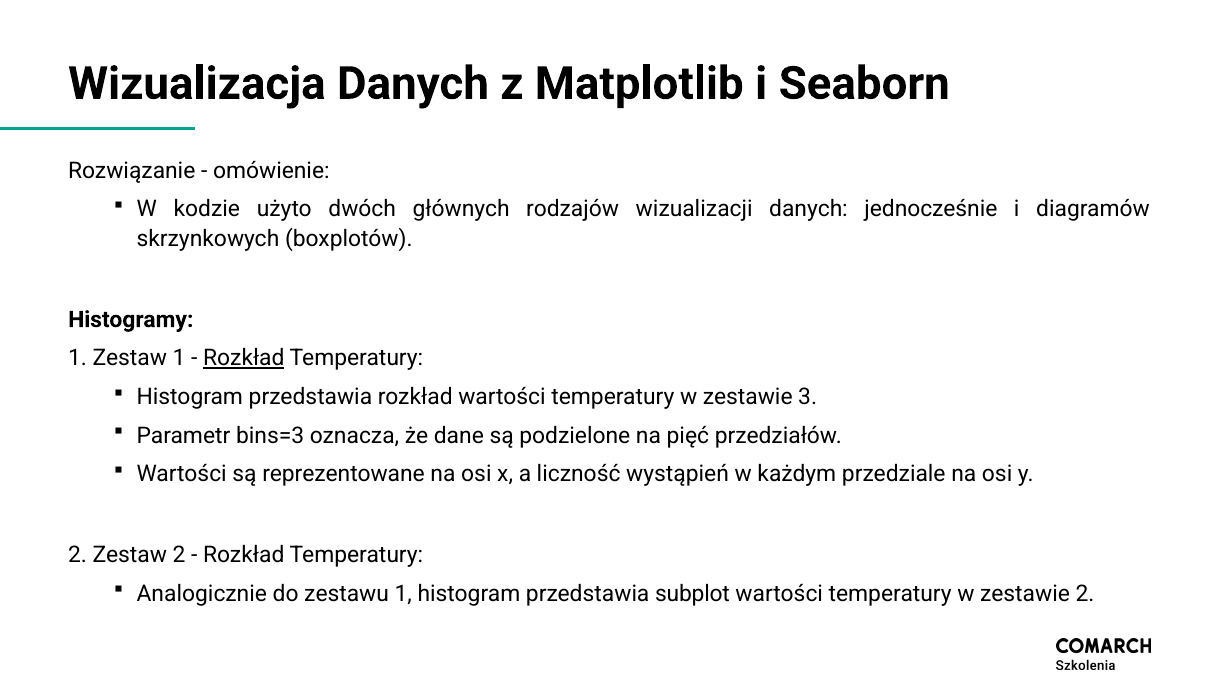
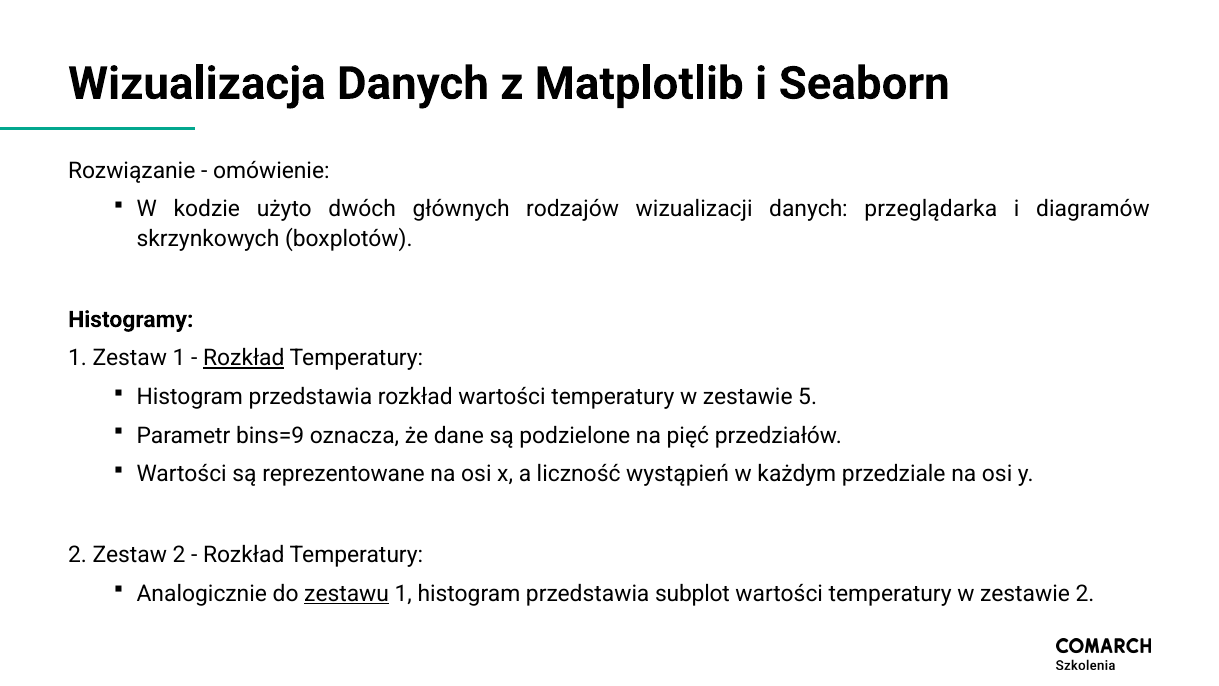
jednocześnie: jednocześnie -> przeglądarka (931, 209)
3: 3 -> 5 (808, 397)
bins=3: bins=3 -> bins=9 (270, 435)
zestawu underline: none -> present (347, 593)
